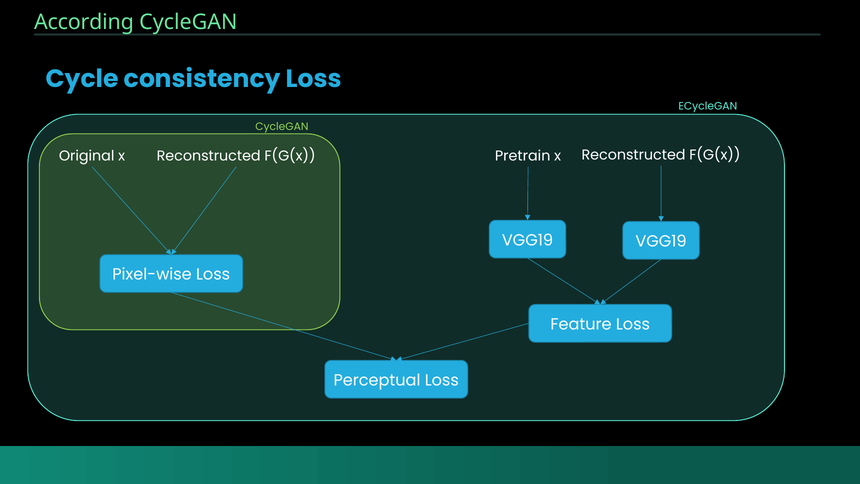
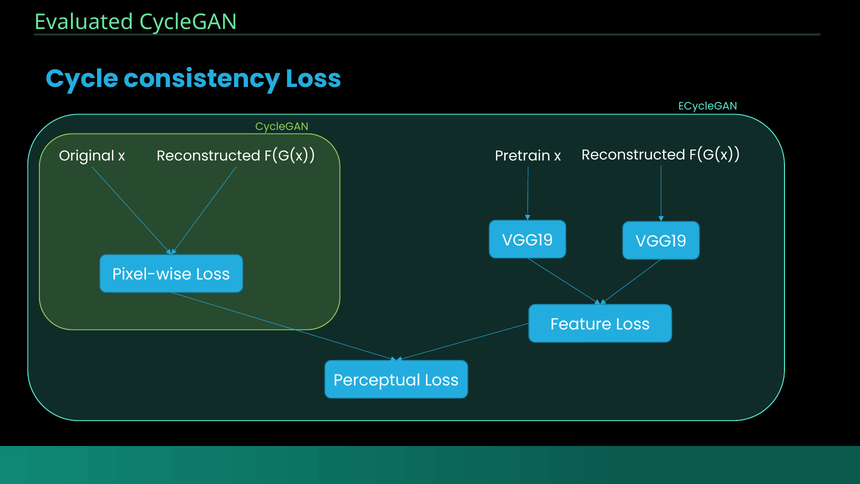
According: According -> Evaluated (84, 22)
